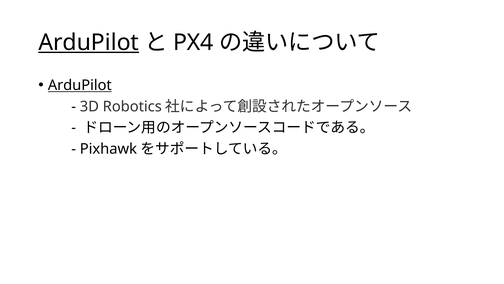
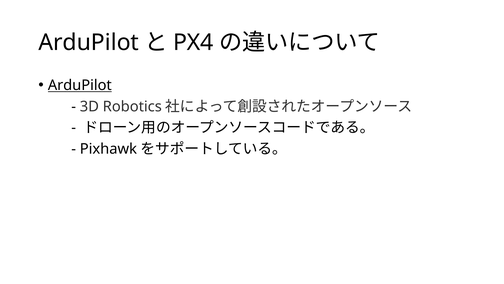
ArduPilot underline: present -> none (89, 42)
